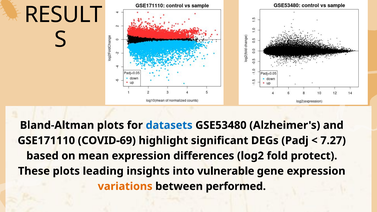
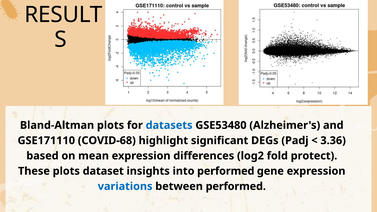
COVID-69: COVID-69 -> COVID-68 (107, 141)
7.27: 7.27 -> 3.36 (333, 141)
leading: leading -> dataset (103, 171)
into vulnerable: vulnerable -> performed (226, 171)
variations colour: orange -> blue (125, 186)
